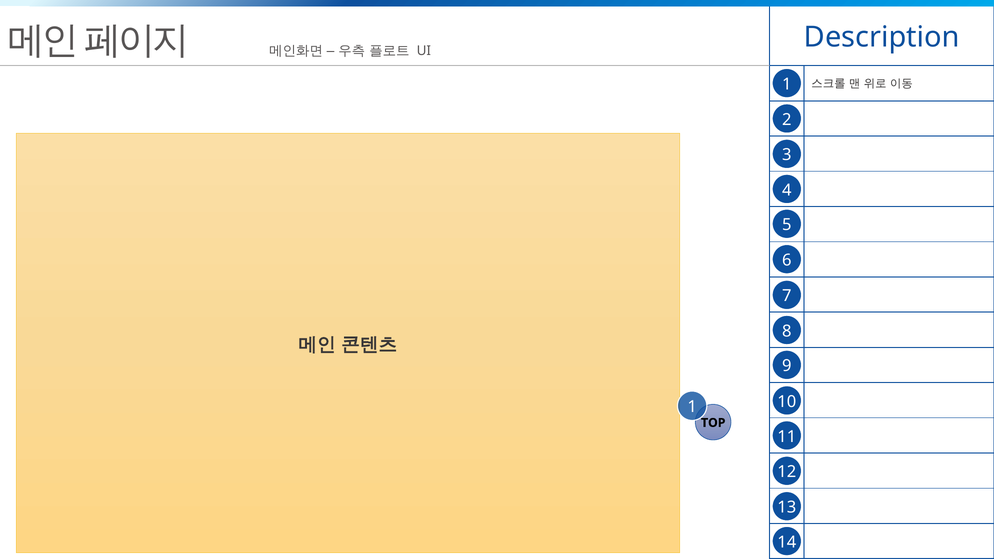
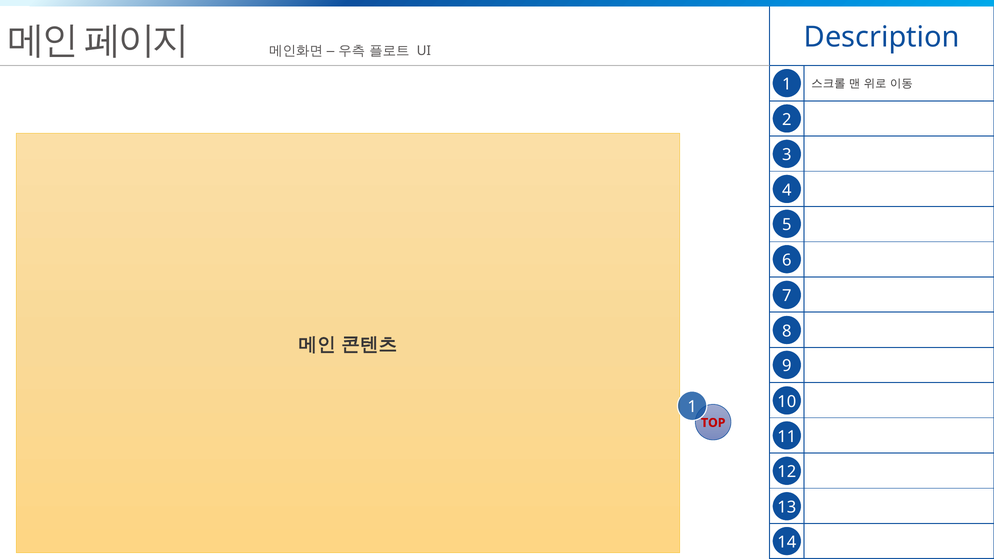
TOP colour: black -> red (713, 423)
